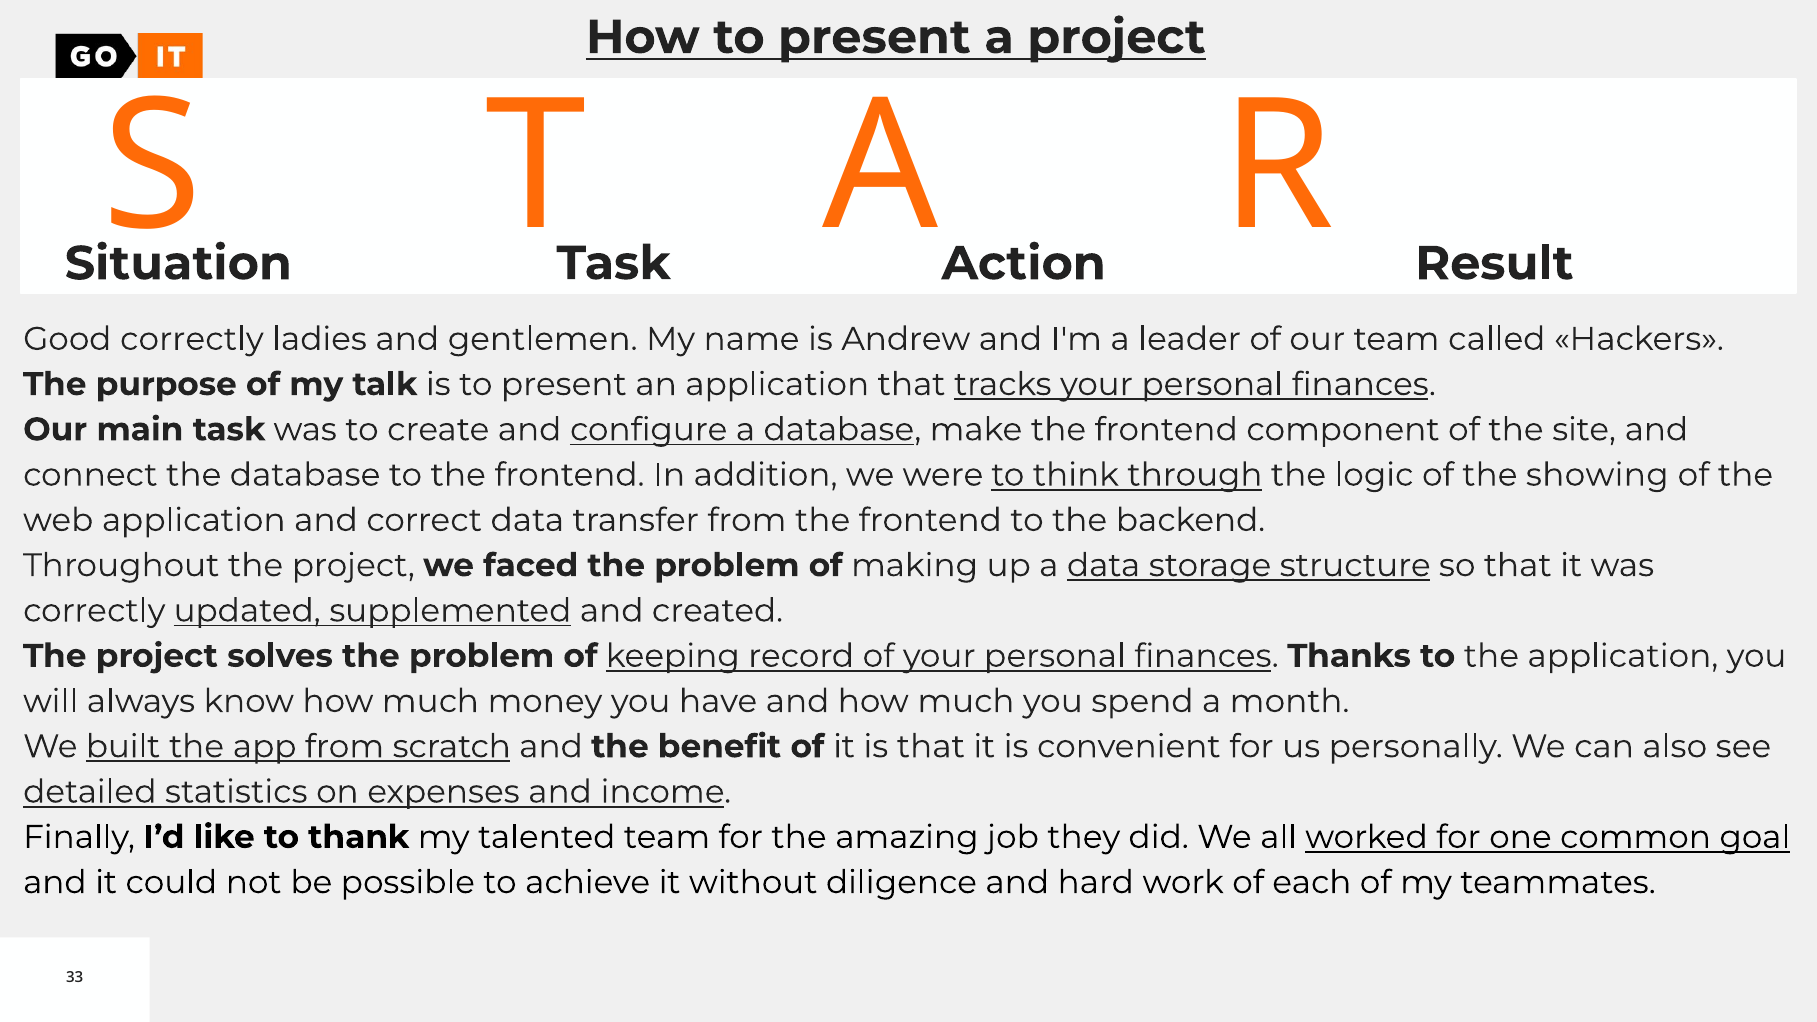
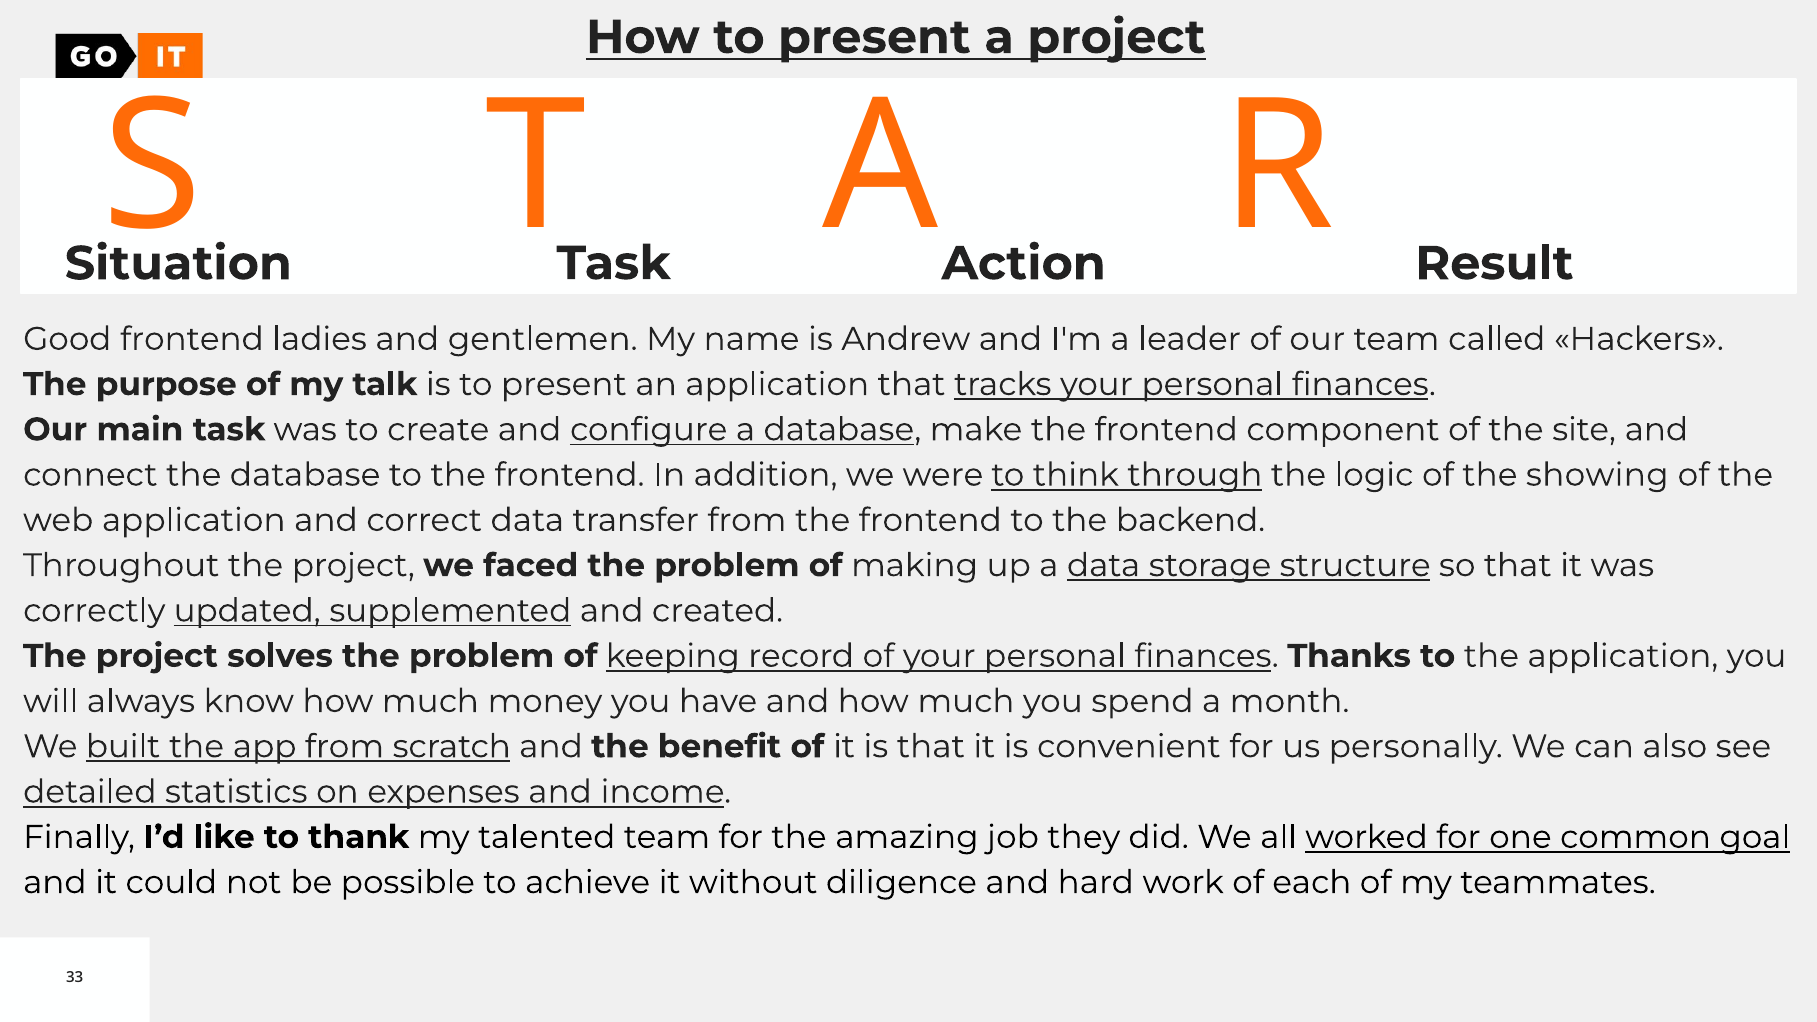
Good correctly: correctly -> frontend (192, 339)
